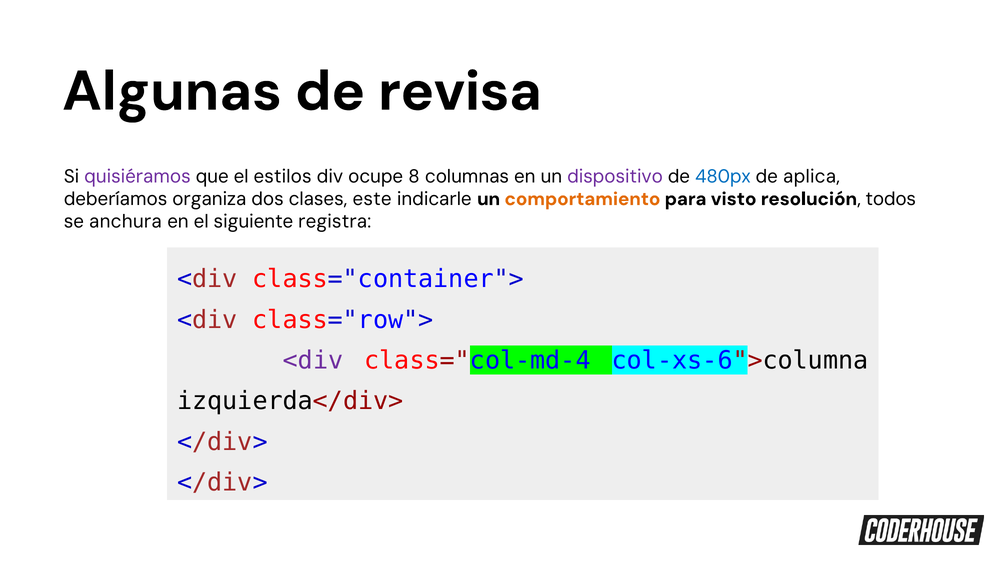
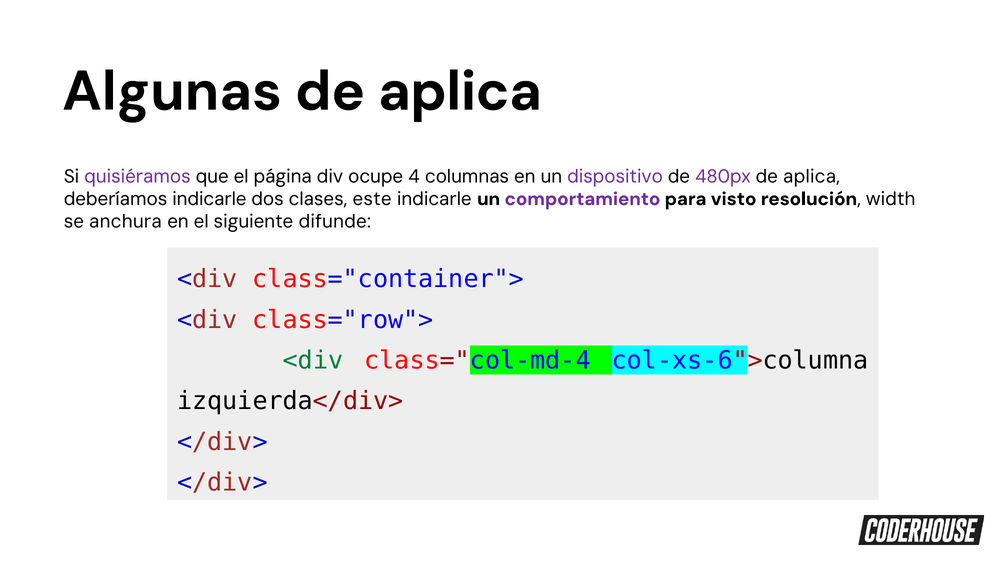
revisa: revisa -> aplica (460, 91)
estilos: estilos -> página (283, 176)
8: 8 -> 4 (414, 176)
480px colour: blue -> purple (723, 176)
deberíamos organiza: organiza -> indicarle (209, 199)
comportamiento colour: orange -> purple (582, 199)
todos: todos -> width (891, 199)
registra: registra -> difunde (335, 221)
<div colour: purple -> green (313, 360)
